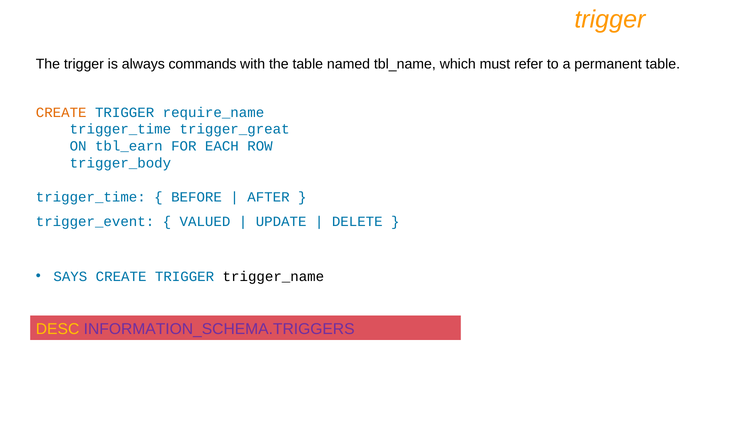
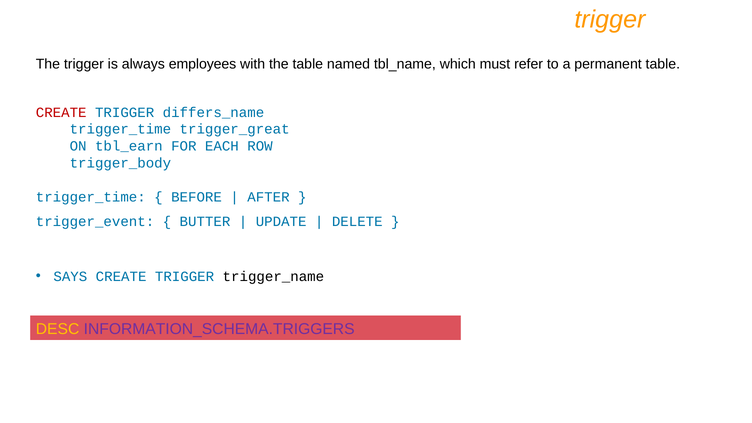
commands: commands -> employees (203, 64)
CREATE colour: orange -> red (61, 112)
require_name: require_name -> differs_name (213, 112)
VALUED: VALUED -> BUTTER (205, 221)
